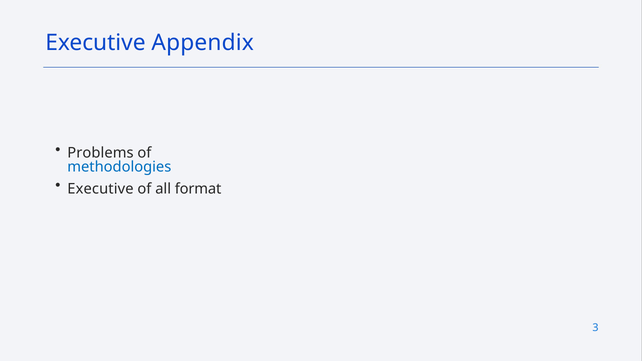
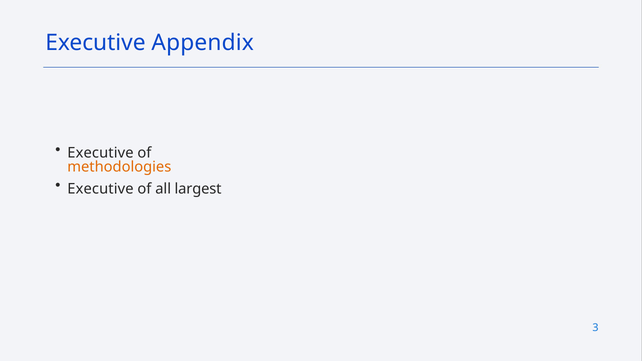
Problems: Problems -> Executive (100, 153)
methodologies colour: blue -> orange (119, 167)
format: format -> largest (198, 189)
